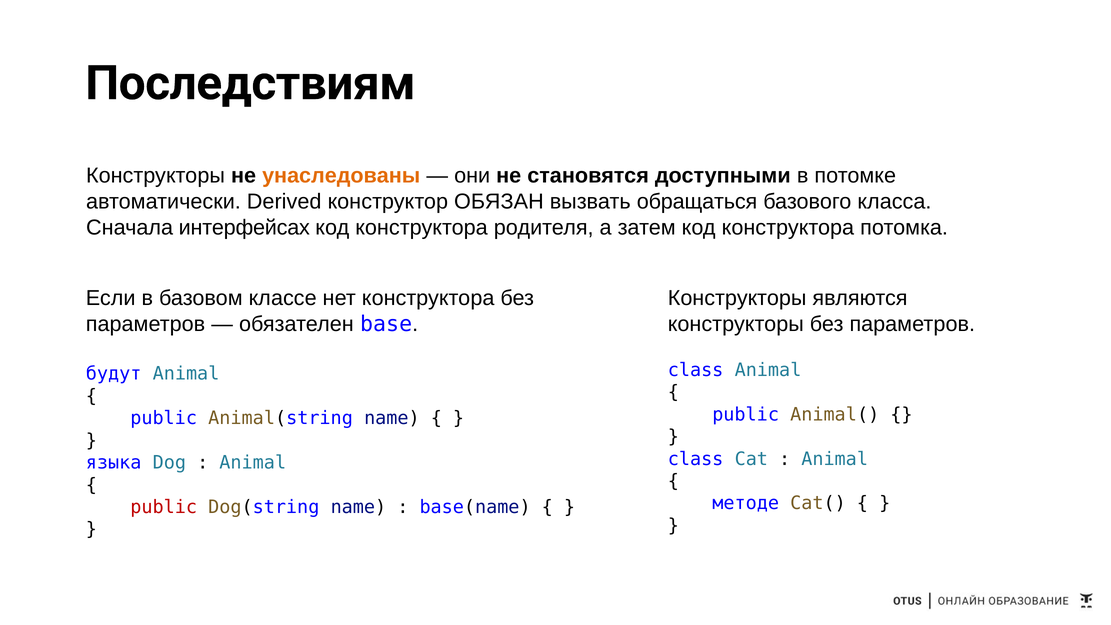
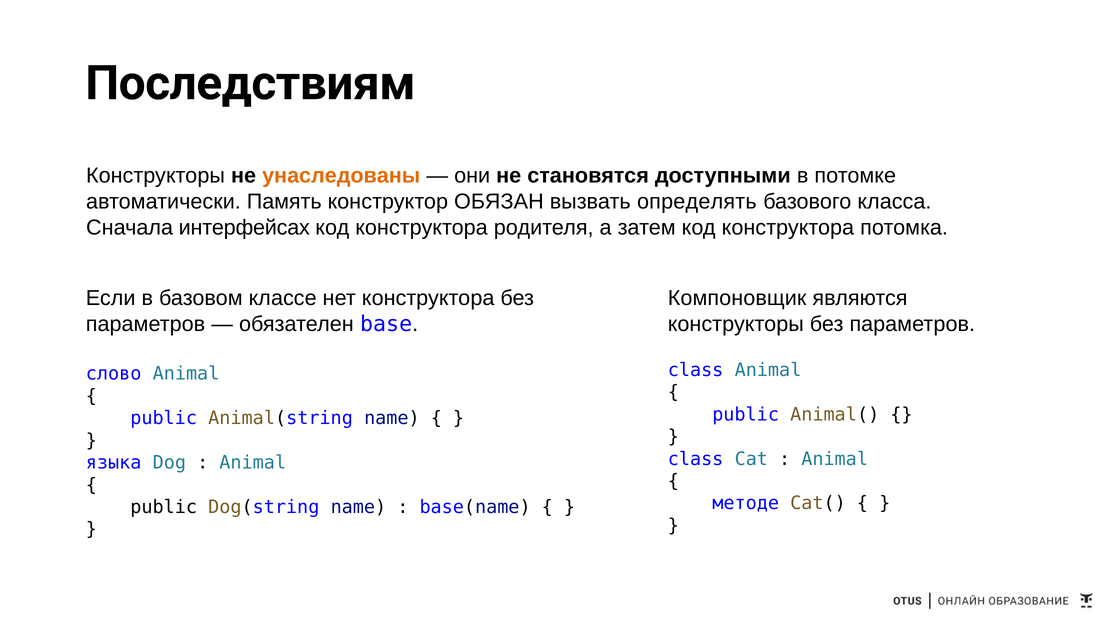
Derived: Derived -> Память (284, 201)
обращаться: обращаться -> определять (697, 201)
Конструкторы: Конструкторы -> Компоновщик (737, 298)
будут: будут -> слово (114, 374)
public colour: red -> black (164, 507)
